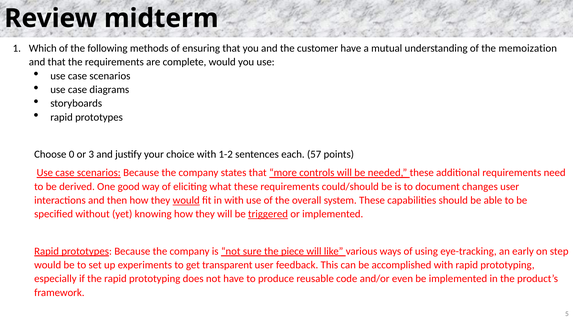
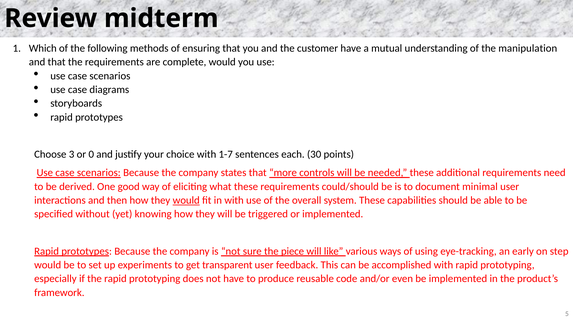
memoization: memoization -> manipulation (528, 48)
0: 0 -> 3 (72, 154)
3: 3 -> 0 (91, 154)
1-2: 1-2 -> 1-7 (226, 154)
57: 57 -> 30 (314, 154)
changes: changes -> minimal (480, 187)
triggered underline: present -> none (268, 214)
